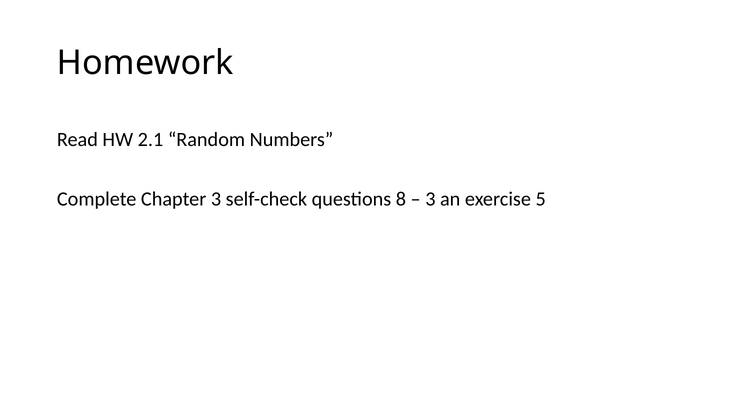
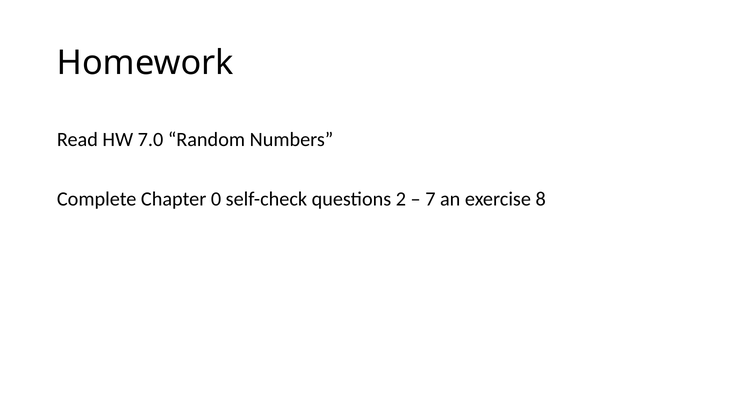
2.1: 2.1 -> 7.0 (151, 140)
Chapter 3: 3 -> 0 (216, 199)
8: 8 -> 2 (401, 199)
3: 3 -> 7 (430, 199)
5: 5 -> 8 (541, 199)
